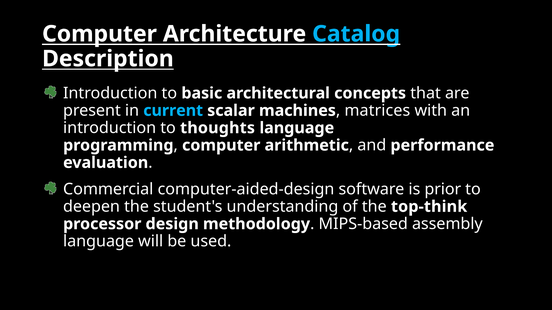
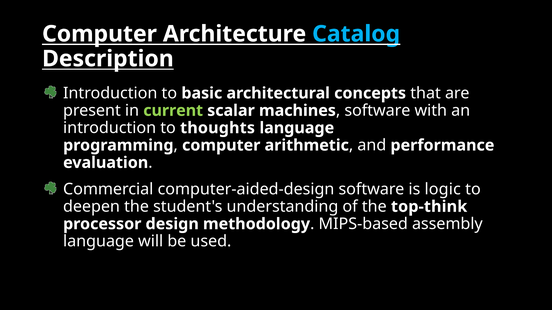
current colour: light blue -> light green (173, 111)
matrices: matrices -> software (377, 111)
prior: prior -> logic (443, 189)
